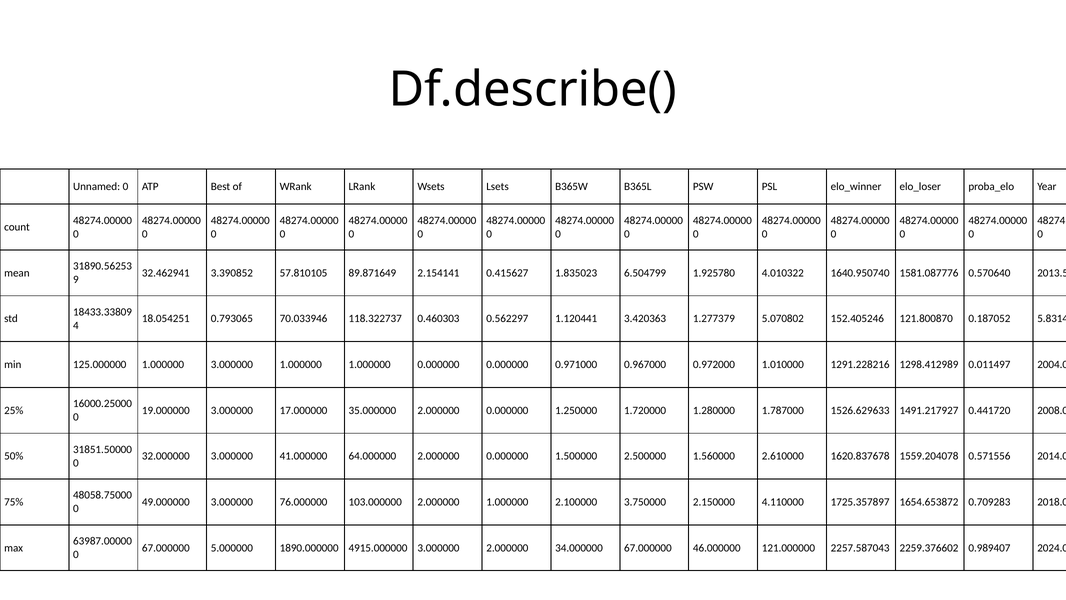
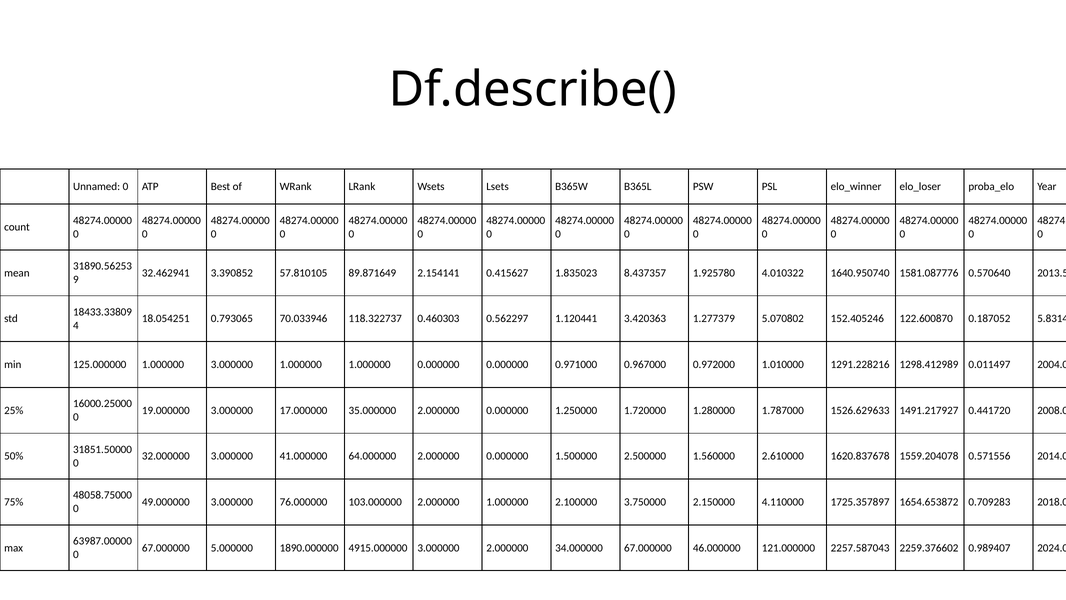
6.504799: 6.504799 -> 8.437357 (645, 273)
121.800870: 121.800870 -> 122.600870 (926, 319)
